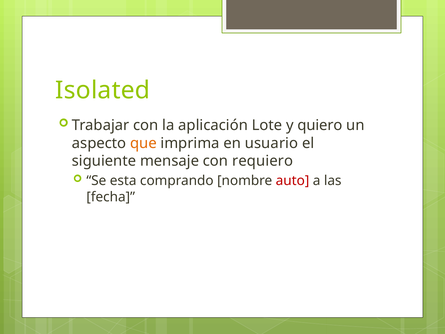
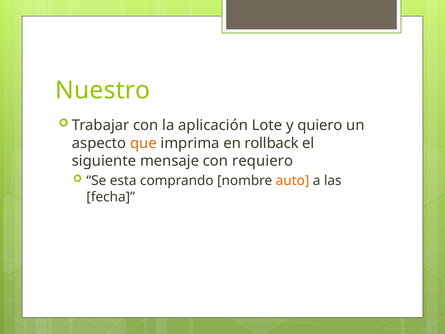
Isolated: Isolated -> Nuestro (103, 90)
usuario: usuario -> rollback (272, 143)
auto colour: red -> orange (293, 181)
